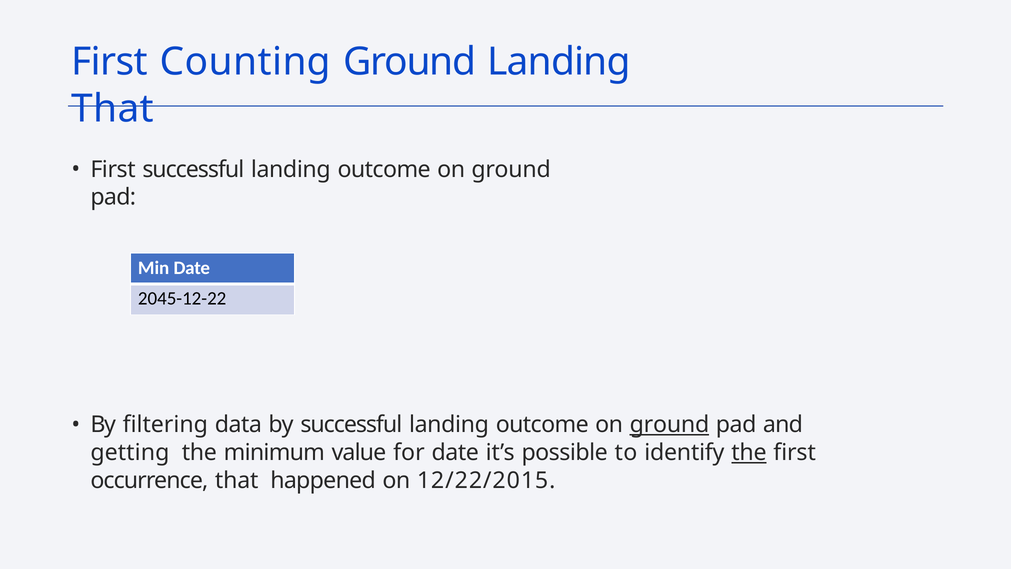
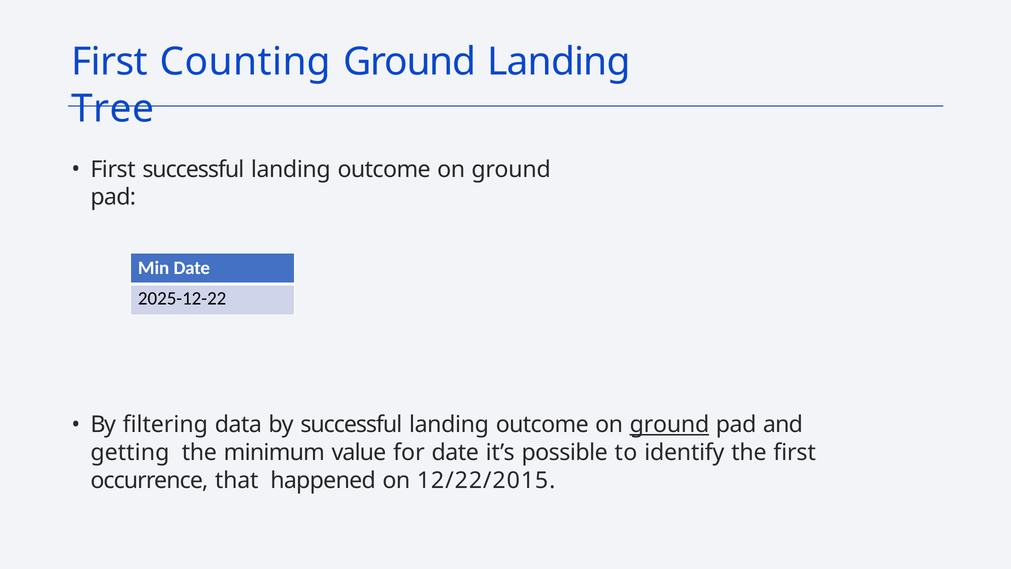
That: That -> Tree (113, 109)
2045-12-22: 2045-12-22 -> 2025-12-22 (182, 298)
the underline: present -> none (749, 452)
